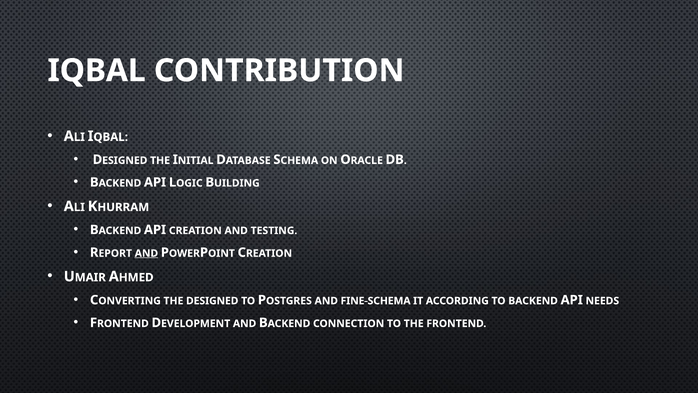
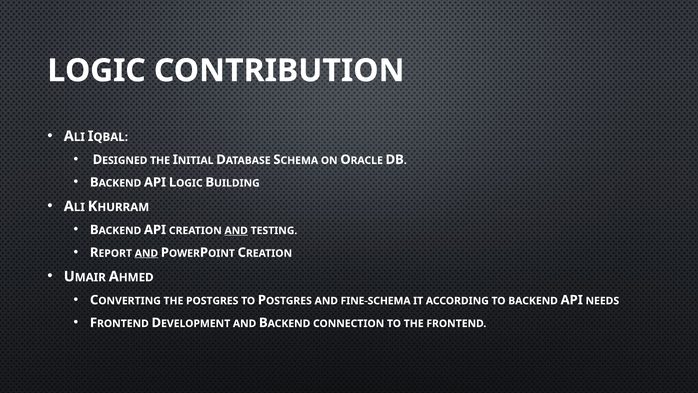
IQBAL: IQBAL -> LOGIC (97, 71)
AND underline: none -> present (236, 230)
THE DESIGNED: DESIGNED -> POSTGRES (212, 301)
